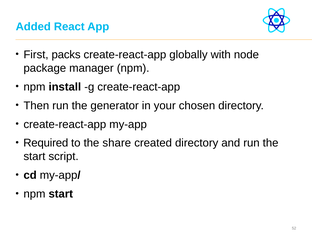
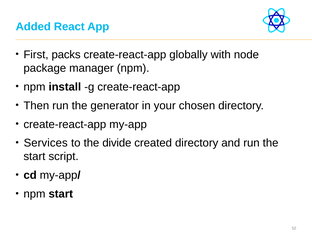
Required: Required -> Services (46, 143)
share: share -> divide (117, 143)
